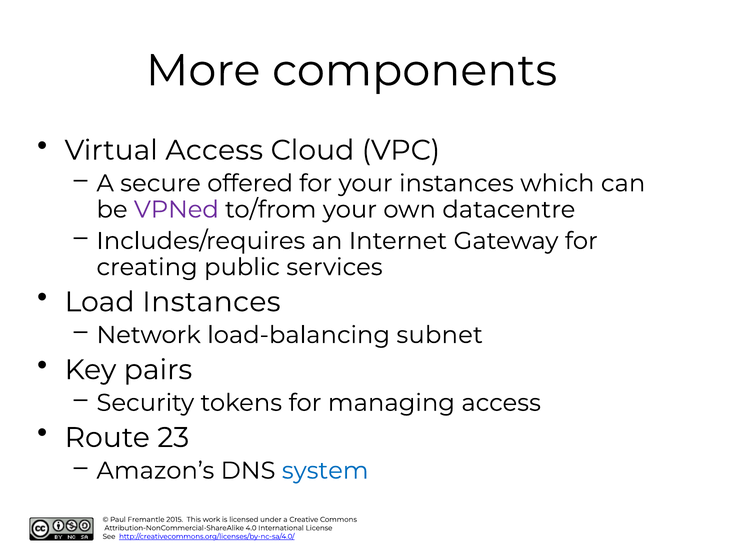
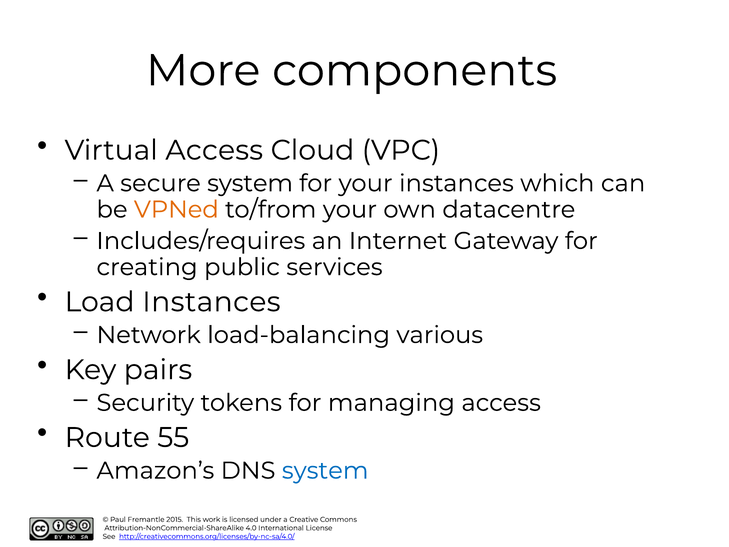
secure offered: offered -> system (250, 183)
VPNed colour: purple -> orange (176, 209)
subnet: subnet -> various (440, 335)
23: 23 -> 55 (173, 437)
